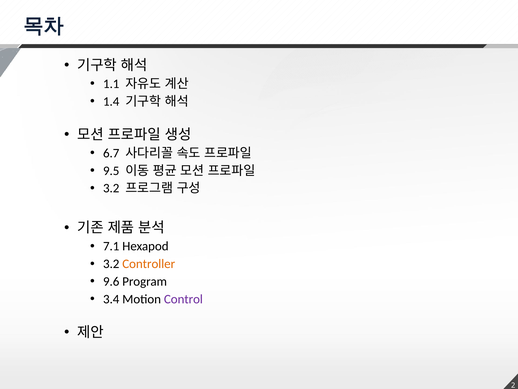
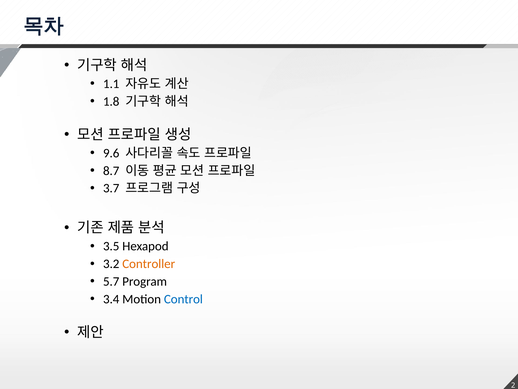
1.4: 1.4 -> 1.8 (111, 101)
6.7: 6.7 -> 9.6 (111, 153)
9.5: 9.5 -> 8.7 (111, 171)
3.2: 3.2 -> 3.7 (111, 188)
7.1: 7.1 -> 3.5 (111, 246)
9.6: 9.6 -> 5.7 (111, 281)
Control colour: purple -> blue (183, 299)
